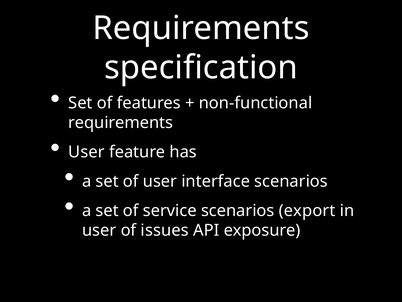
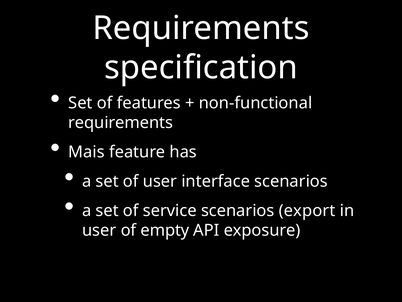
User: User -> Mais (87, 152)
issues: issues -> empty (165, 230)
